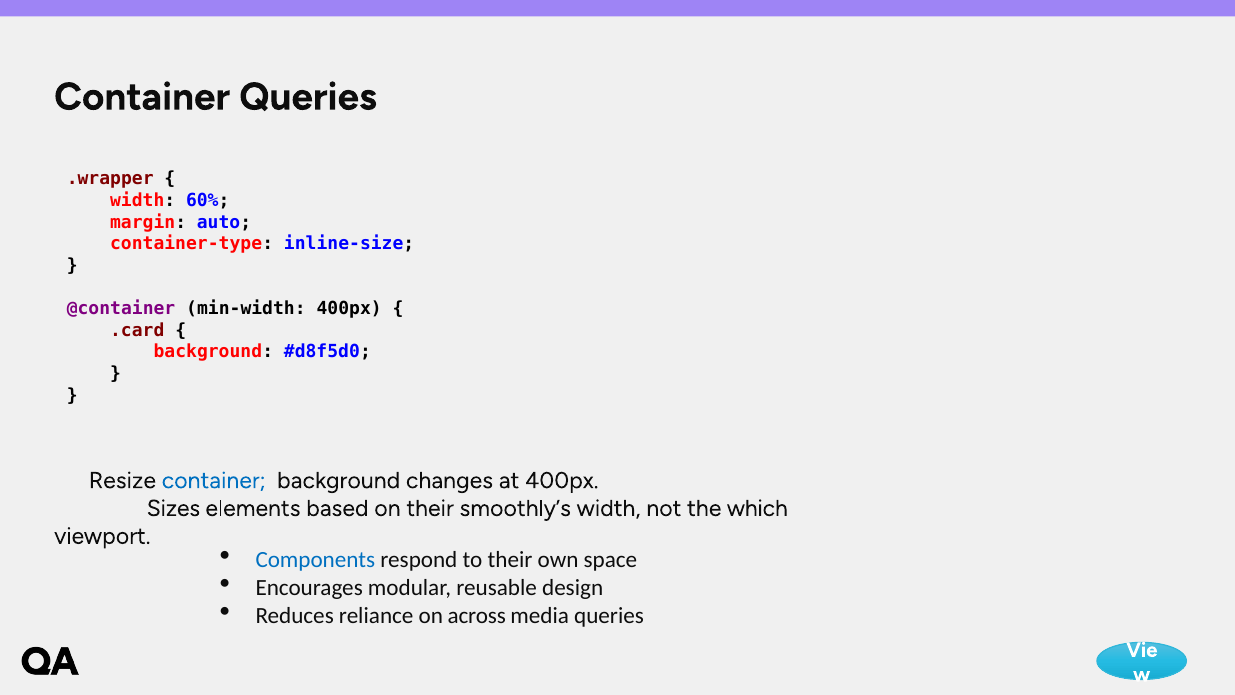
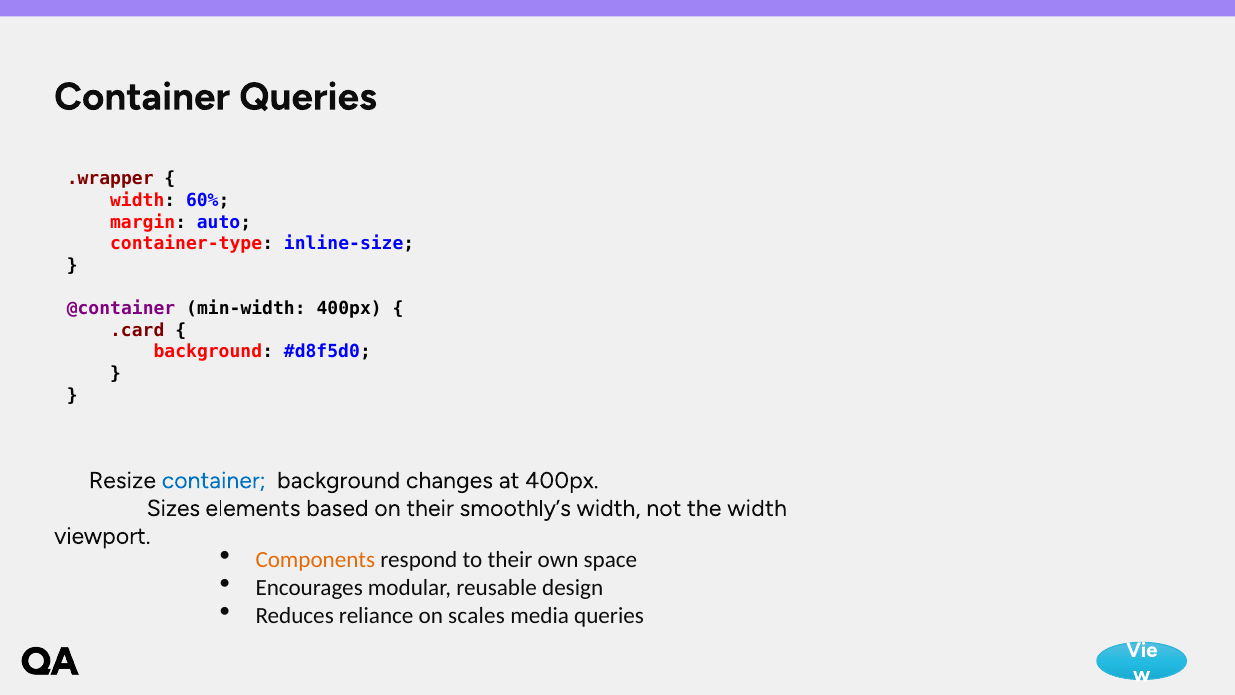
the which: which -> width (757, 508)
Components colour: blue -> orange (315, 560)
across: across -> scales (477, 615)
